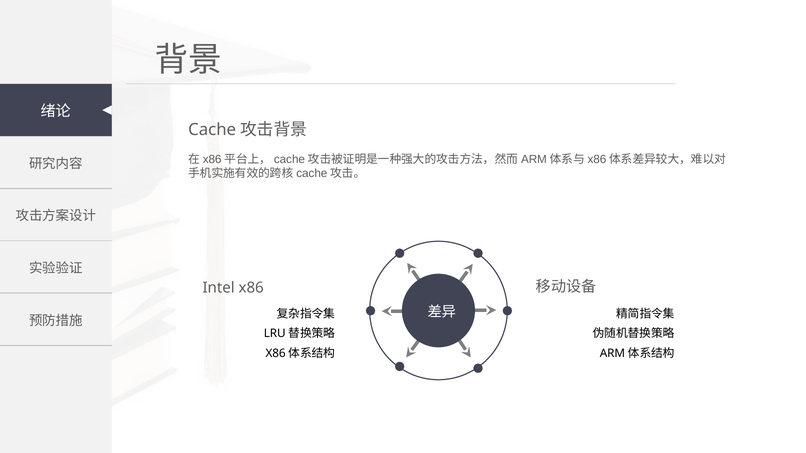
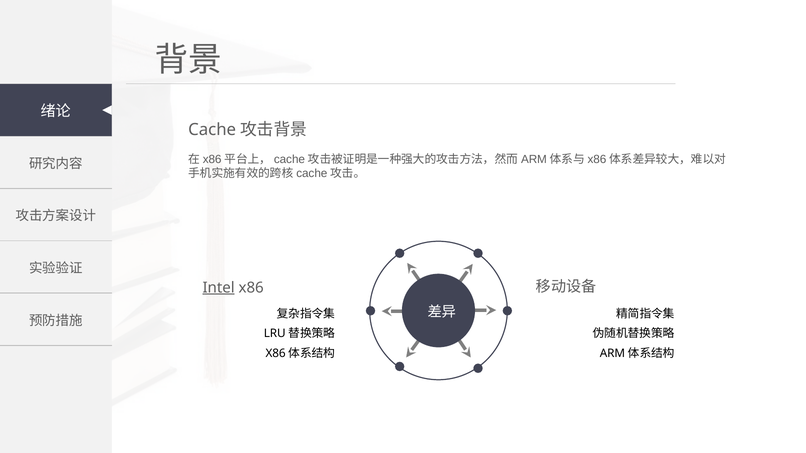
Intel underline: none -> present (219, 288)
